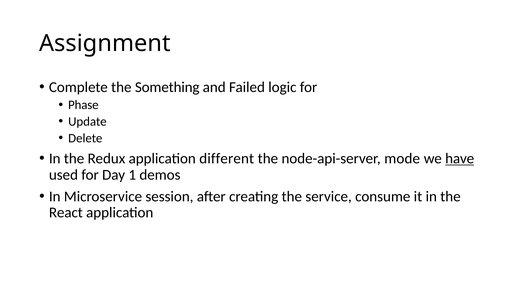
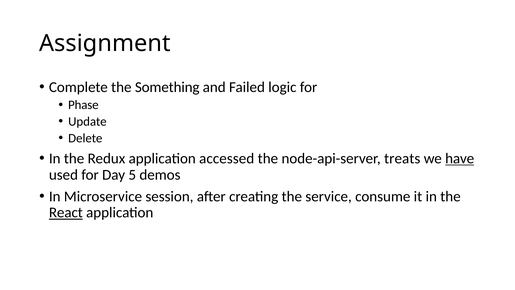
different: different -> accessed (227, 158)
mode: mode -> treats (402, 158)
1: 1 -> 5 (132, 175)
React underline: none -> present (66, 212)
